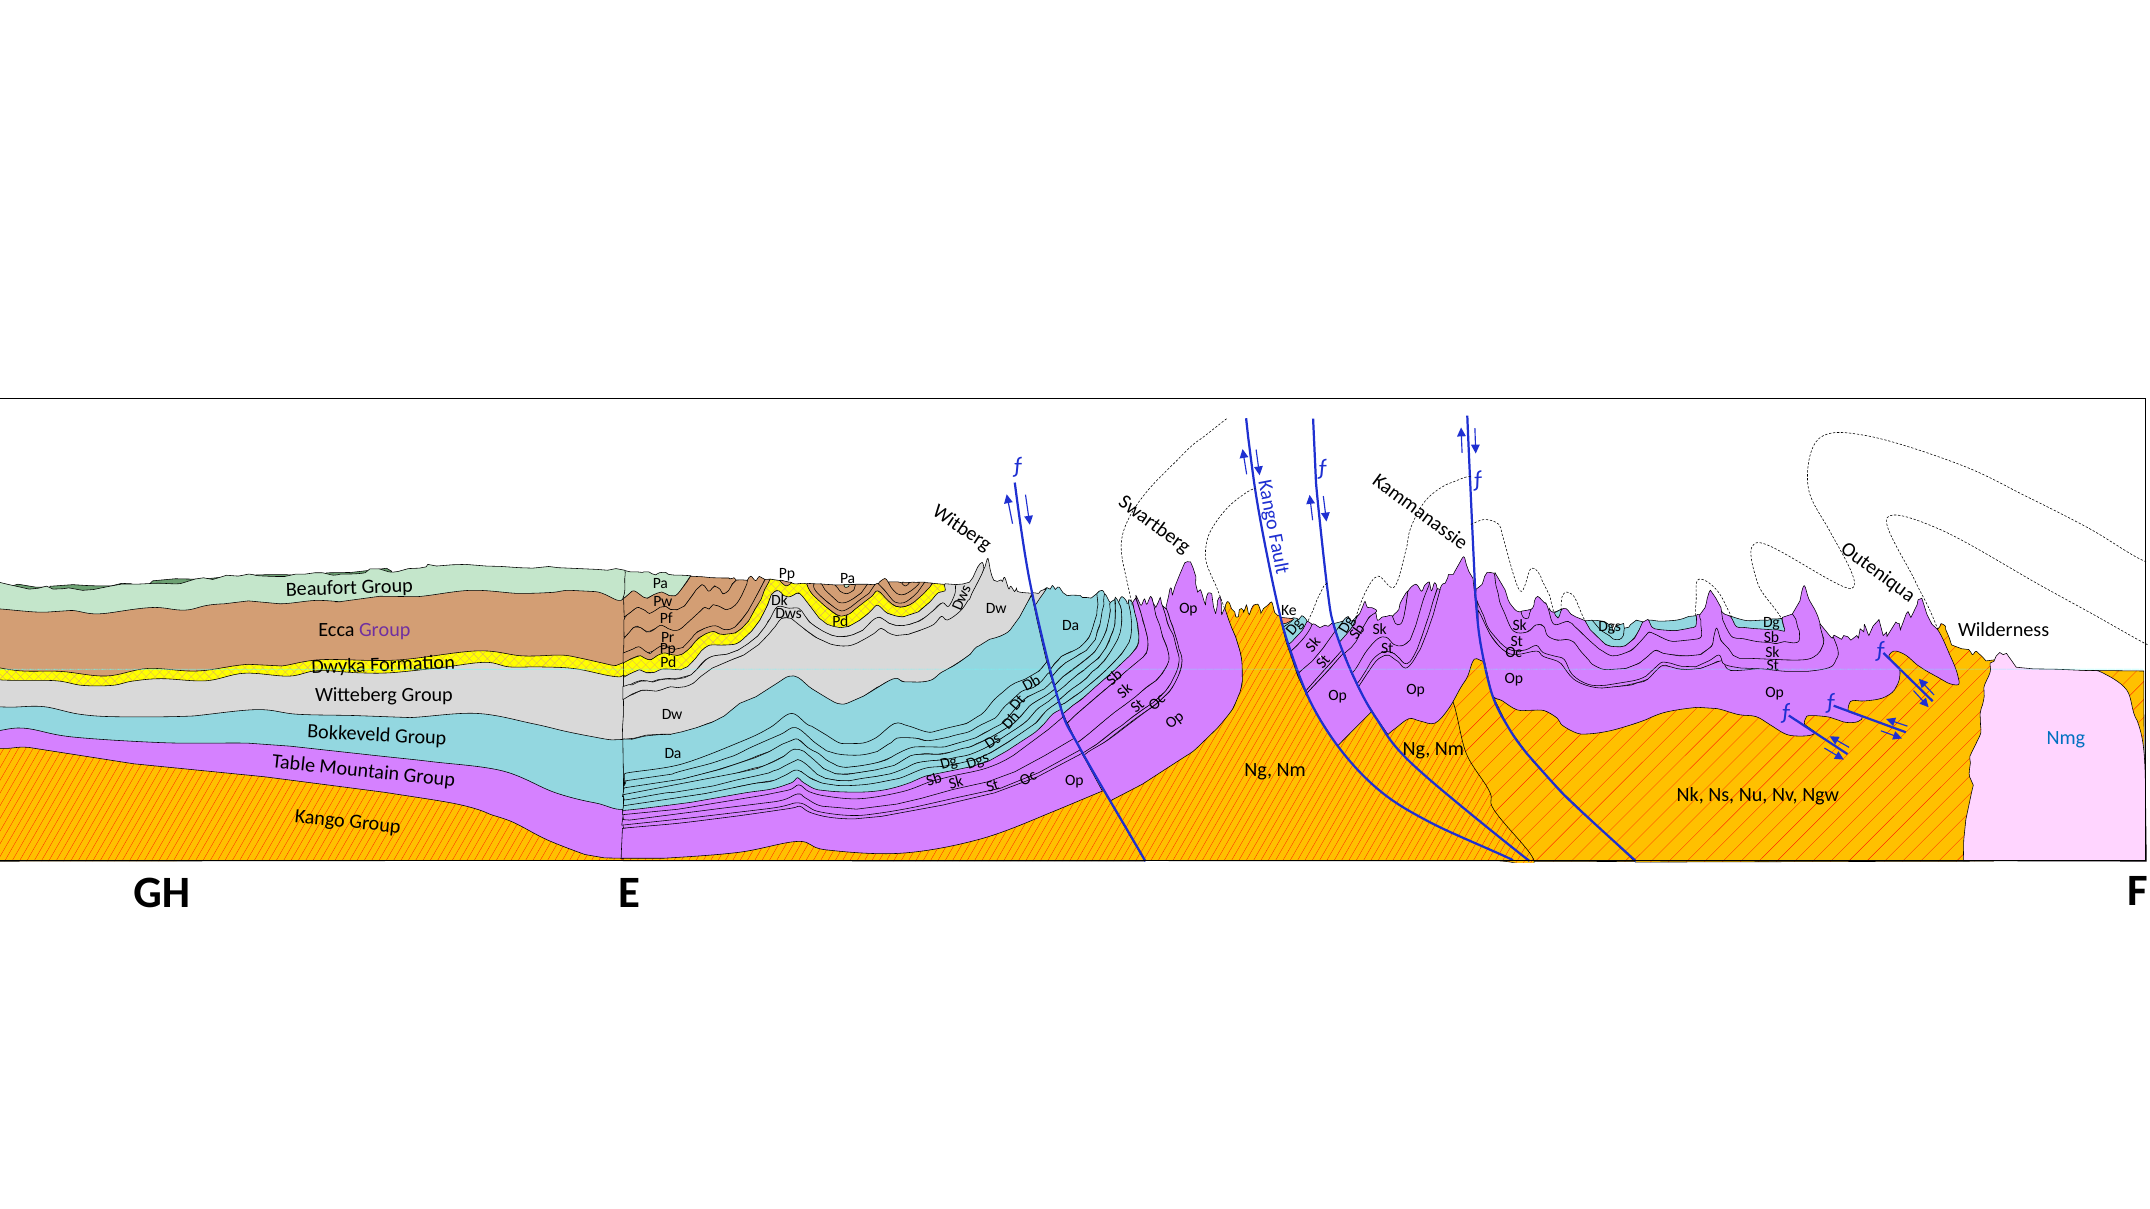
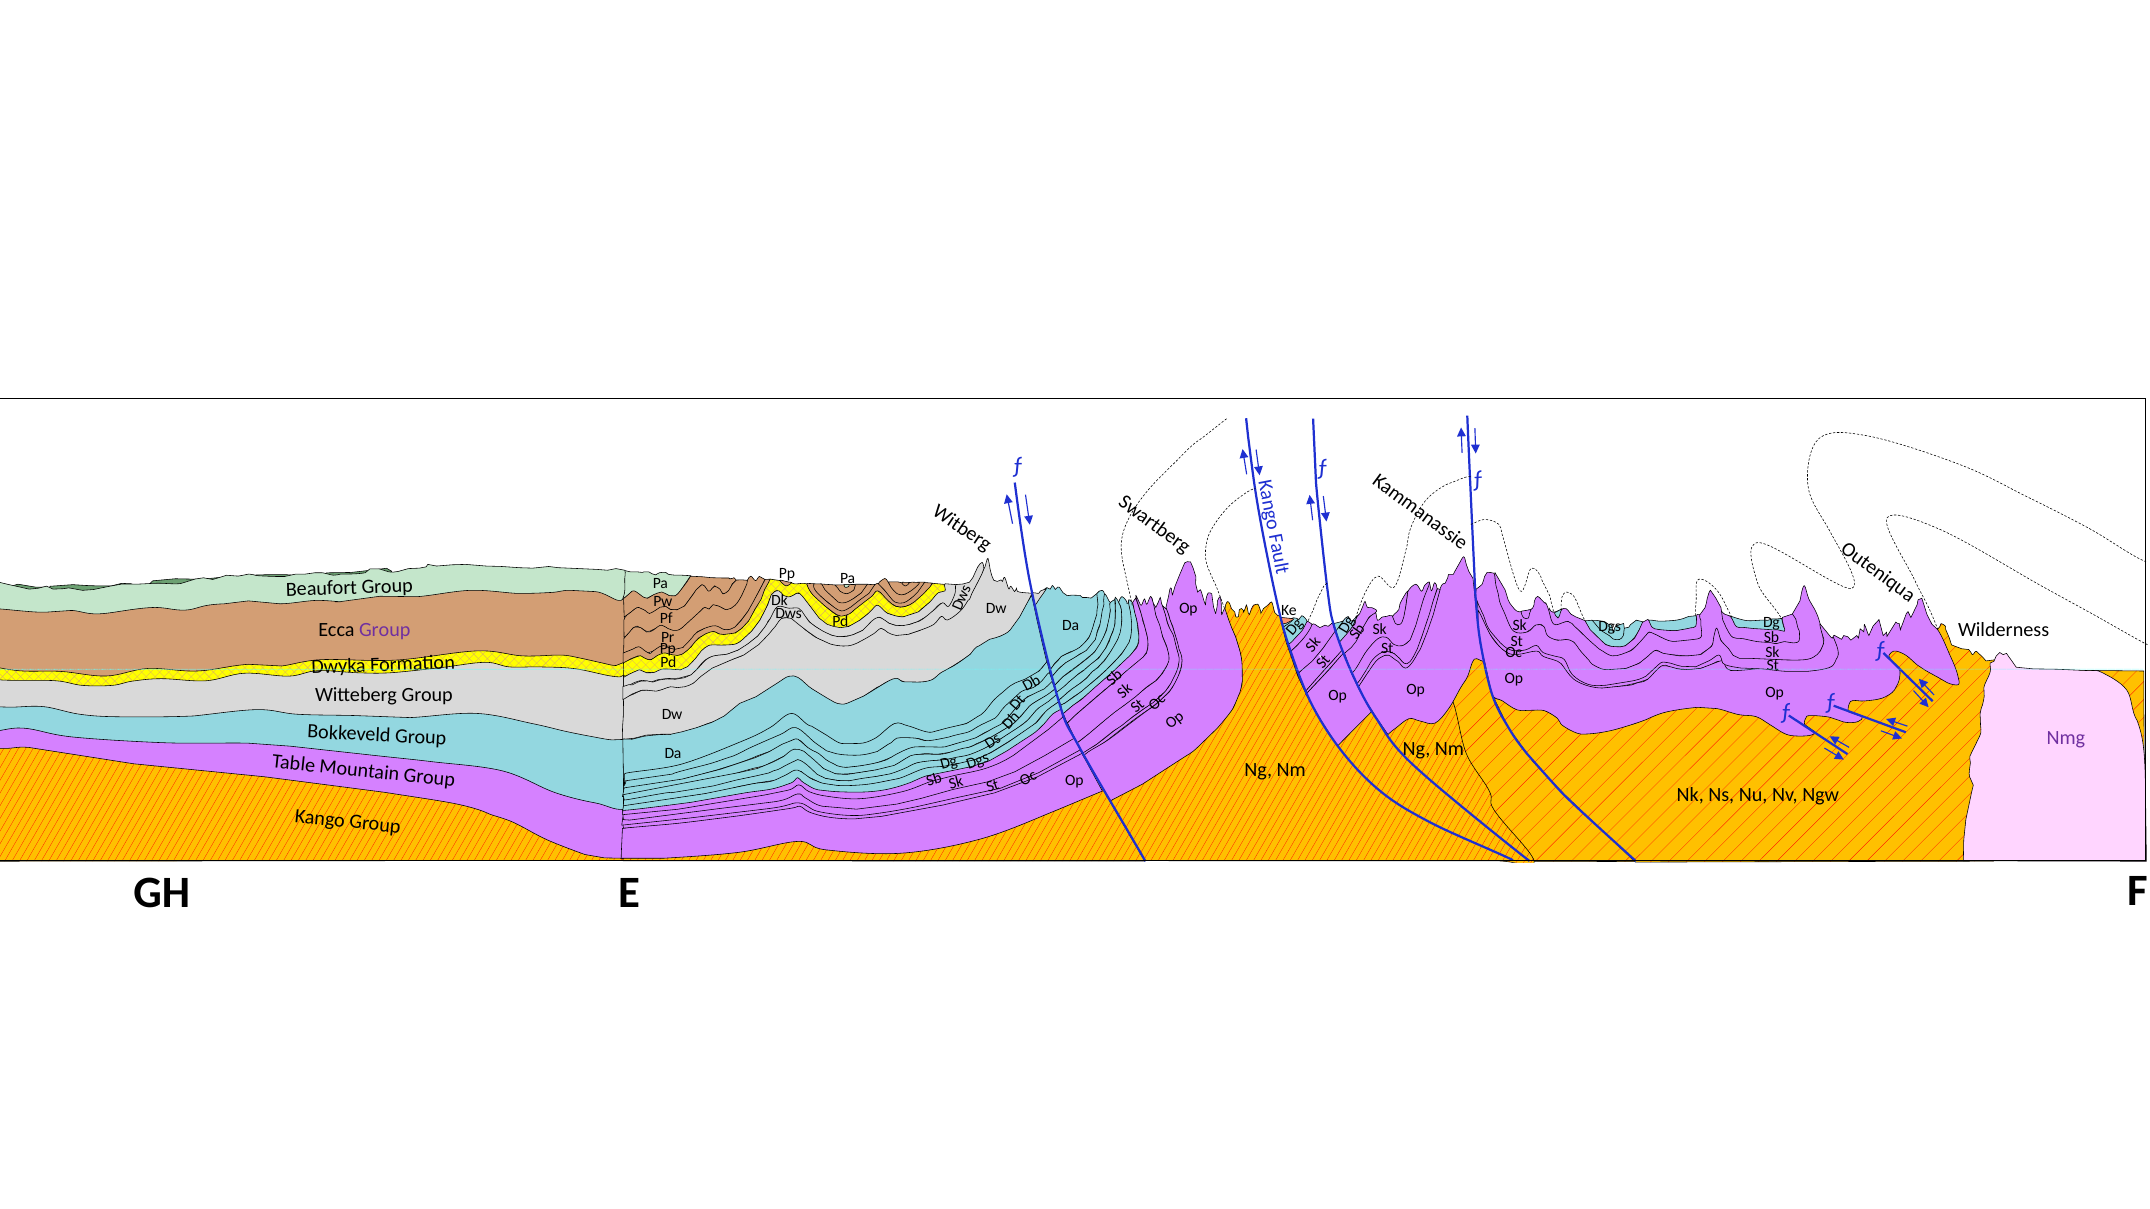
Nmg colour: blue -> purple (2066, 738)
